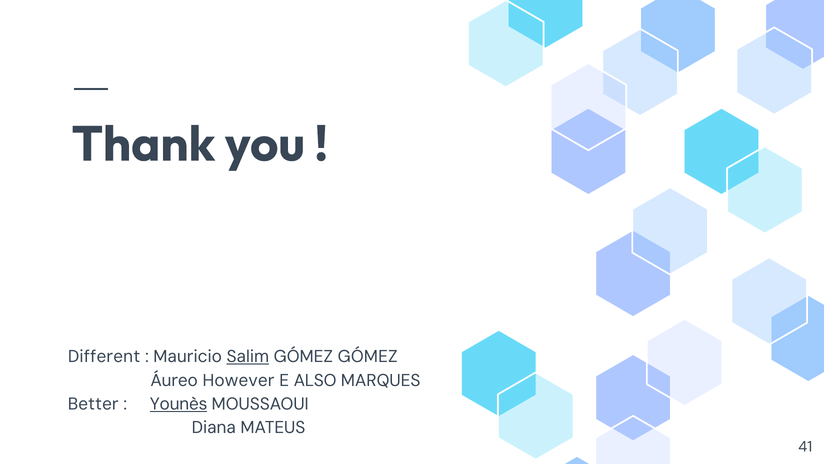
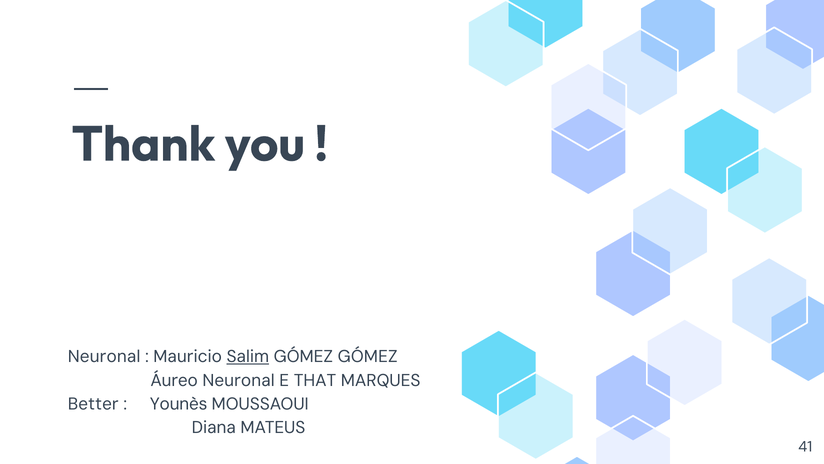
Different: Different -> Neuronal (104, 356)
Áureo However: However -> Neuronal (239, 380)
ALSO: ALSO -> THAT (315, 380)
Younès underline: present -> none (179, 404)
